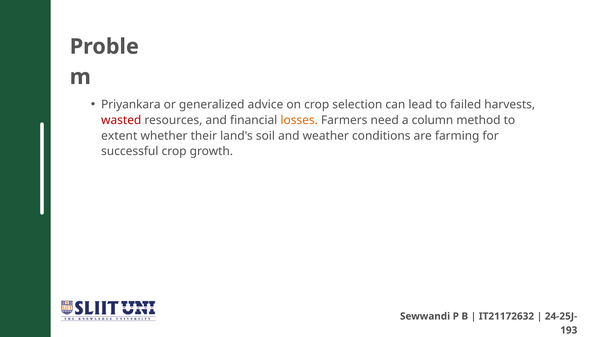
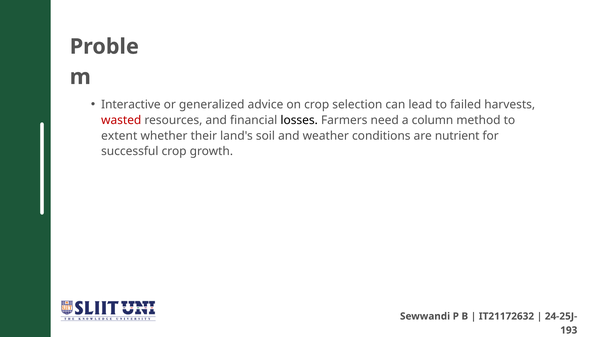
Priyankara: Priyankara -> Interactive (131, 105)
losses colour: orange -> black (299, 120)
farming: farming -> nutrient (457, 136)
